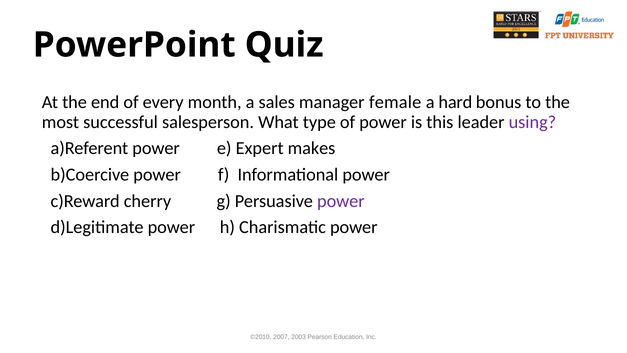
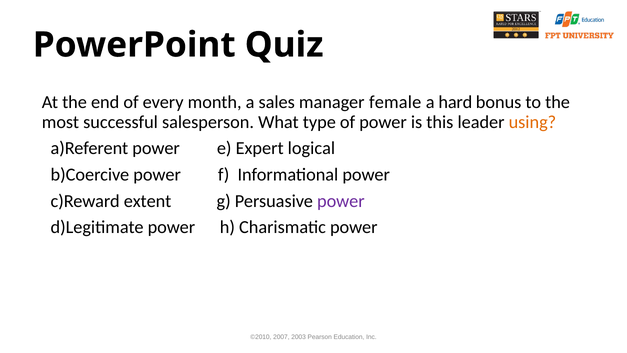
using colour: purple -> orange (532, 122)
makes: makes -> logical (311, 148)
cherry: cherry -> extent (148, 201)
